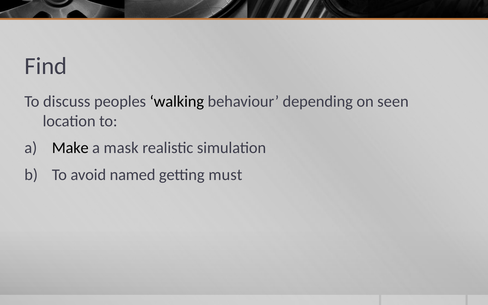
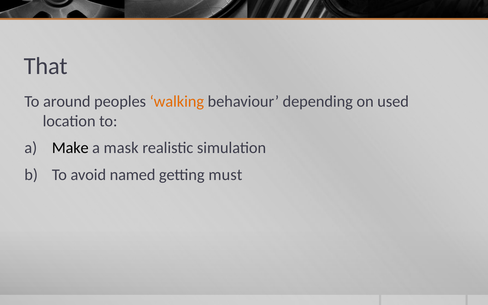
Find: Find -> That (46, 66)
discuss: discuss -> around (67, 101)
walking colour: black -> orange (177, 101)
seen: seen -> used (393, 101)
